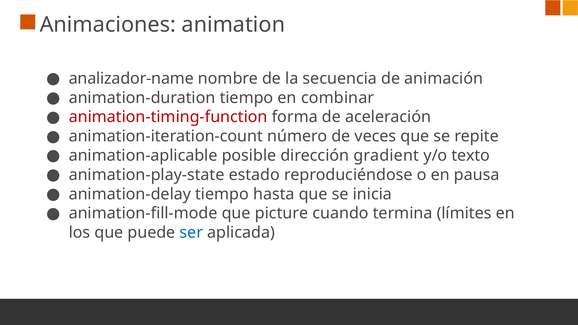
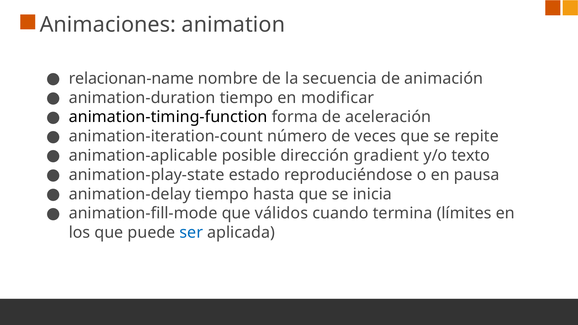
analizador-name: analizador-name -> relacionan-name (131, 79)
combinar: combinar -> modificar (338, 98)
animation-timing-function colour: red -> black (168, 117)
picture: picture -> válidos (281, 213)
